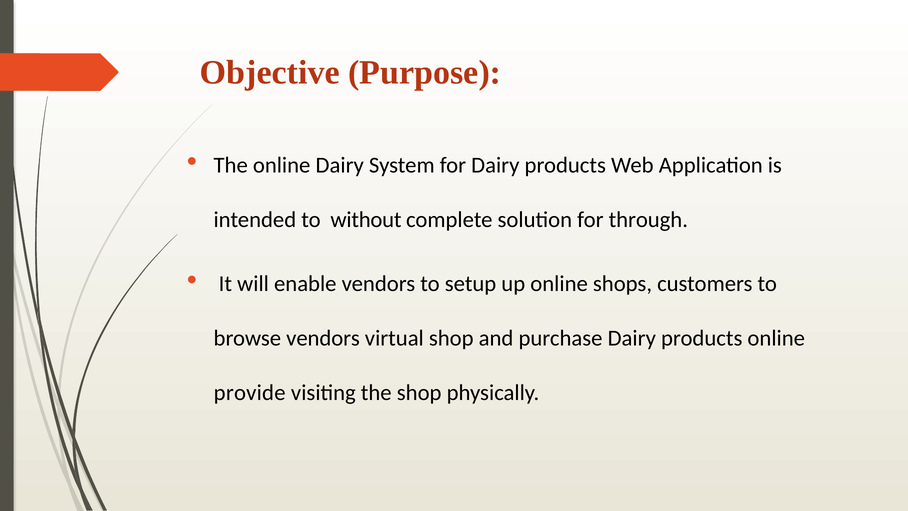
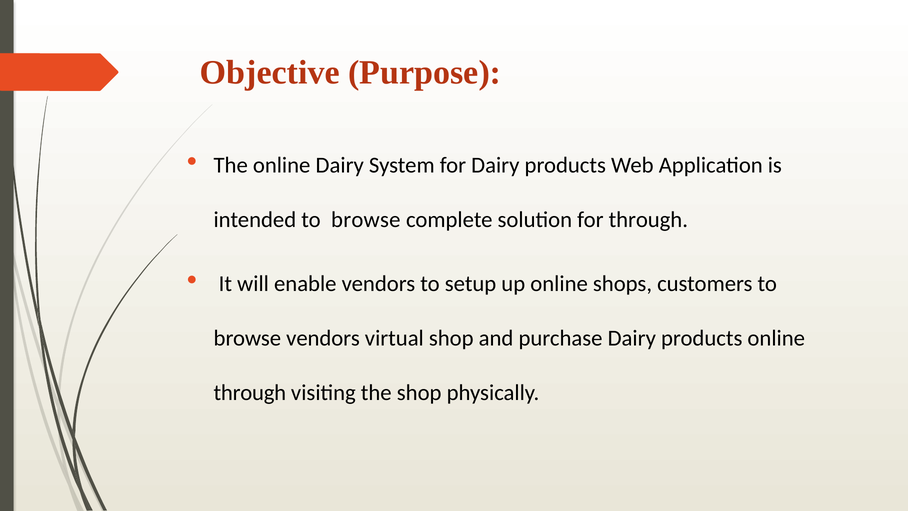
intended to without: without -> browse (366, 220)
provide: provide -> through (250, 393)
